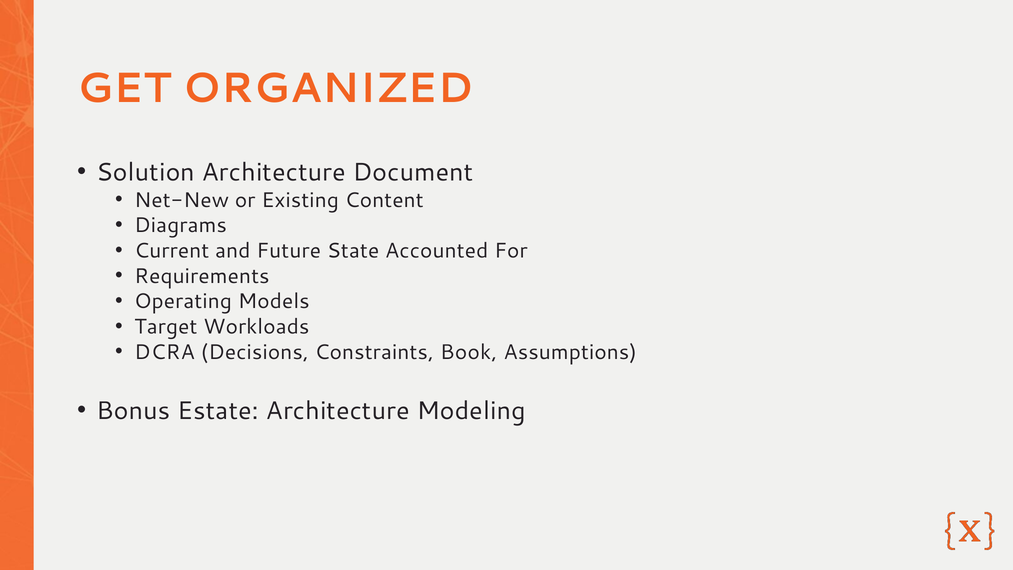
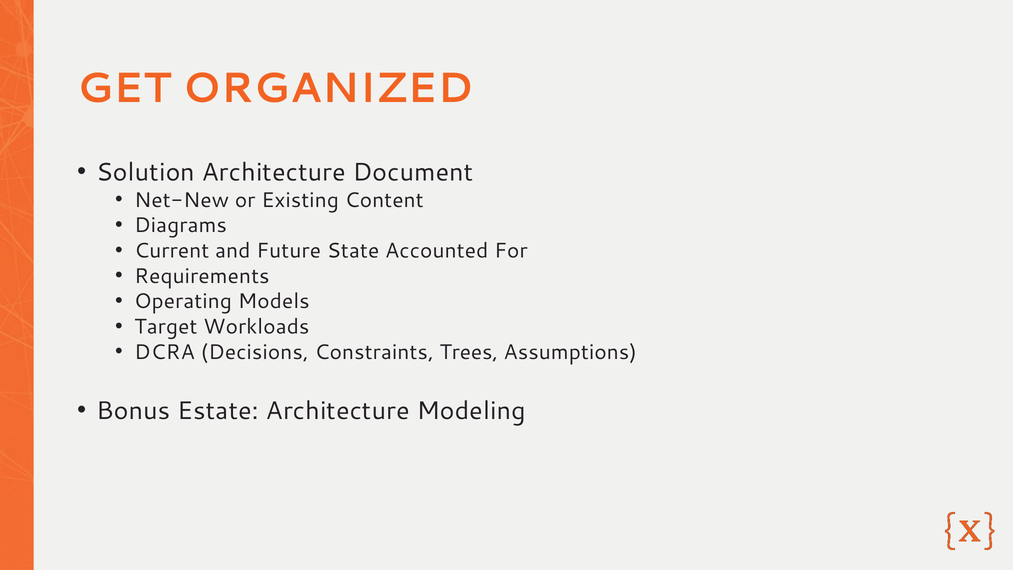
Book: Book -> Trees (469, 352)
